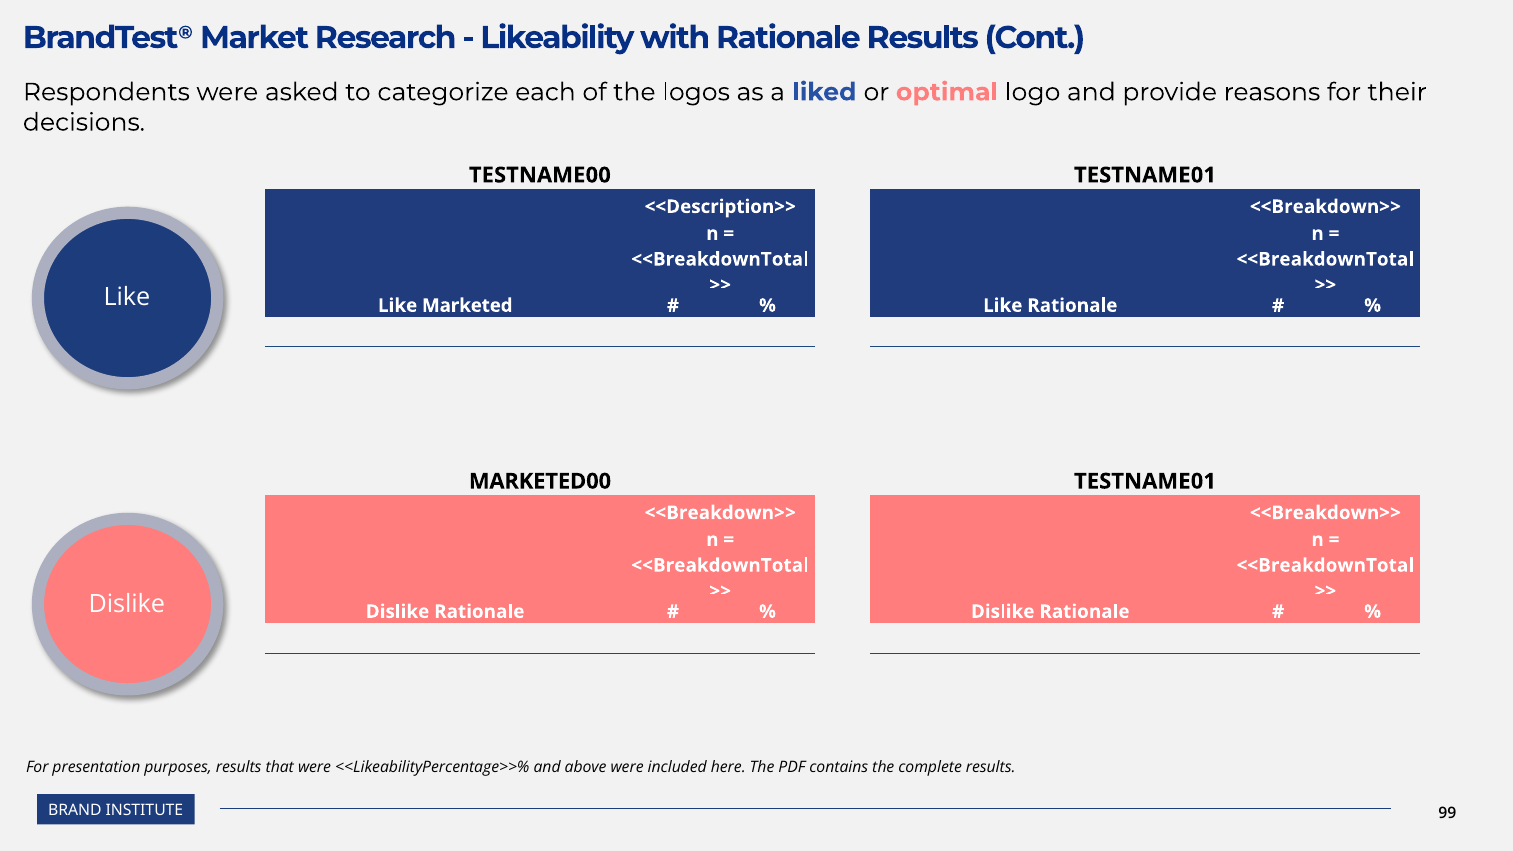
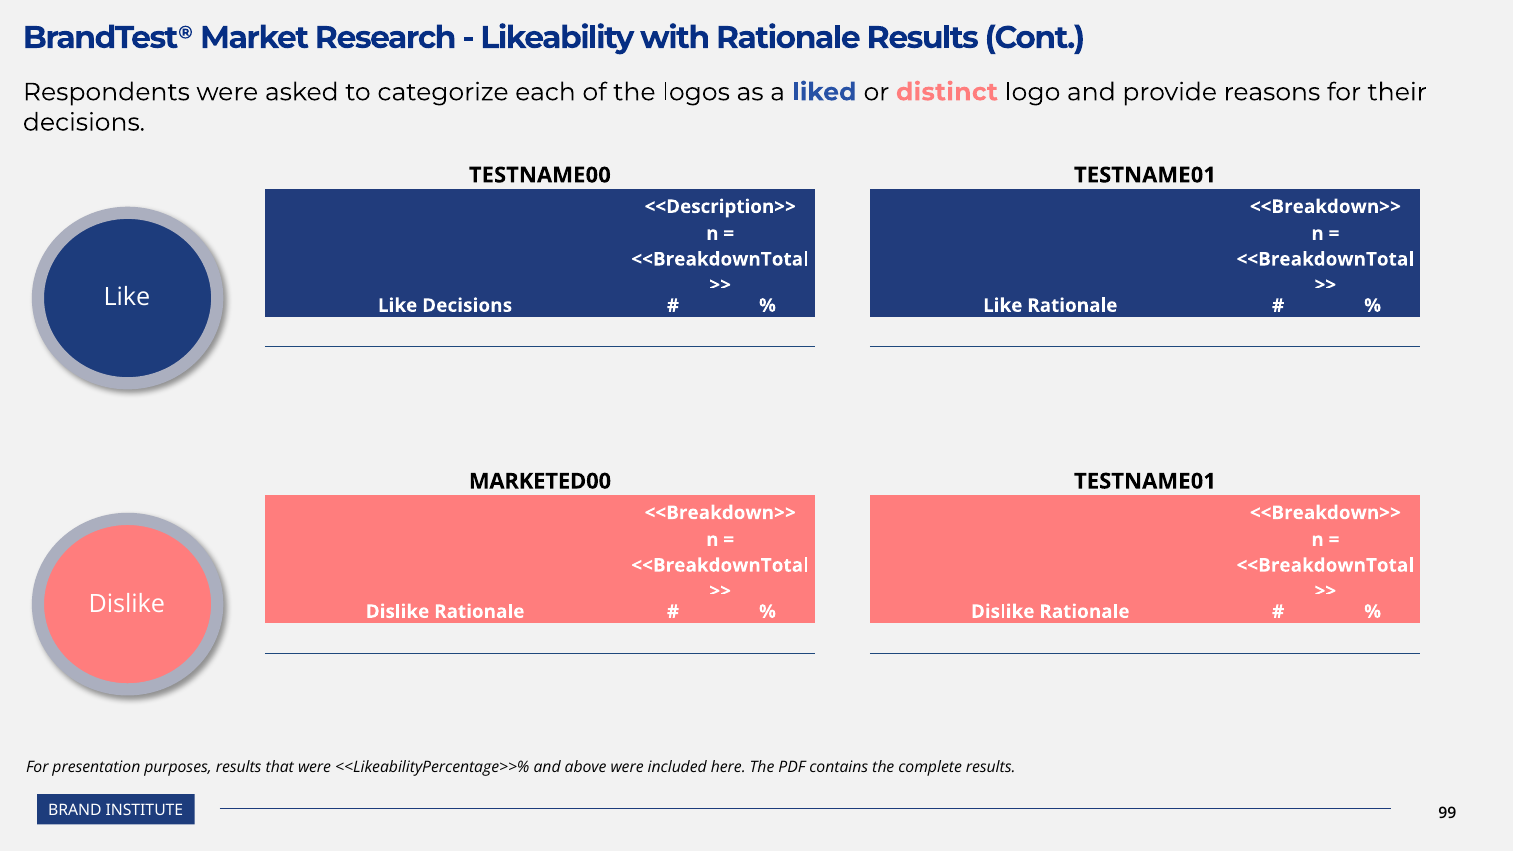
optimal: optimal -> distinct (947, 92)
Like Marketed: Marketed -> Decisions (467, 306)
